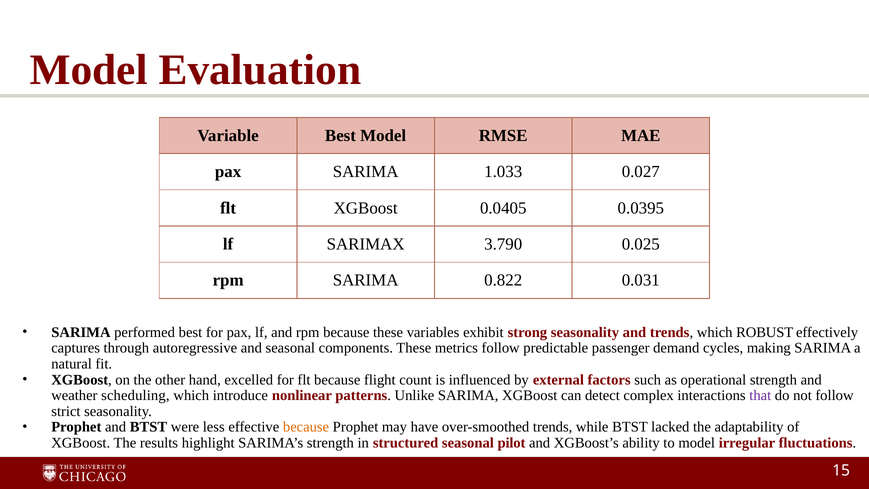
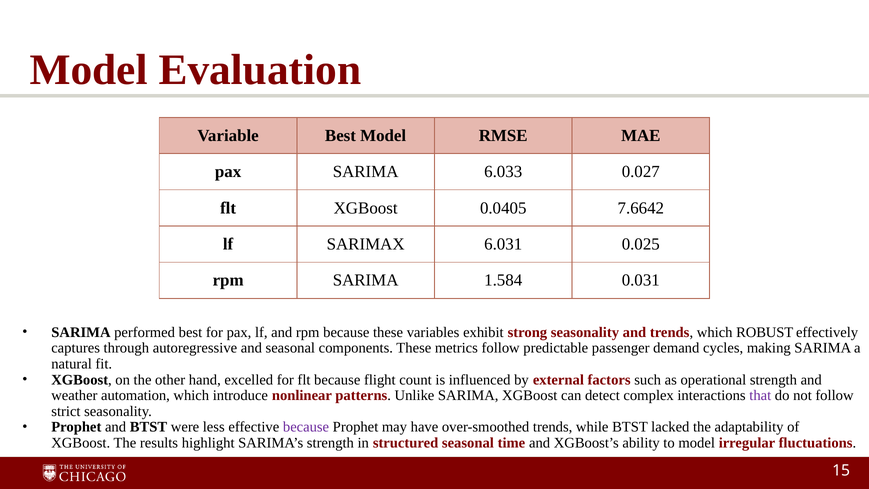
1.033: 1.033 -> 6.033 (503, 172)
0.0395: 0.0395 -> 7.6642 (641, 208)
3.790: 3.790 -> 6.031 (503, 244)
0.822: 0.822 -> 1.584 (503, 280)
scheduling: scheduling -> automation (135, 395)
because colour: orange -> purple (306, 427)
pilot: pilot -> time (511, 443)
